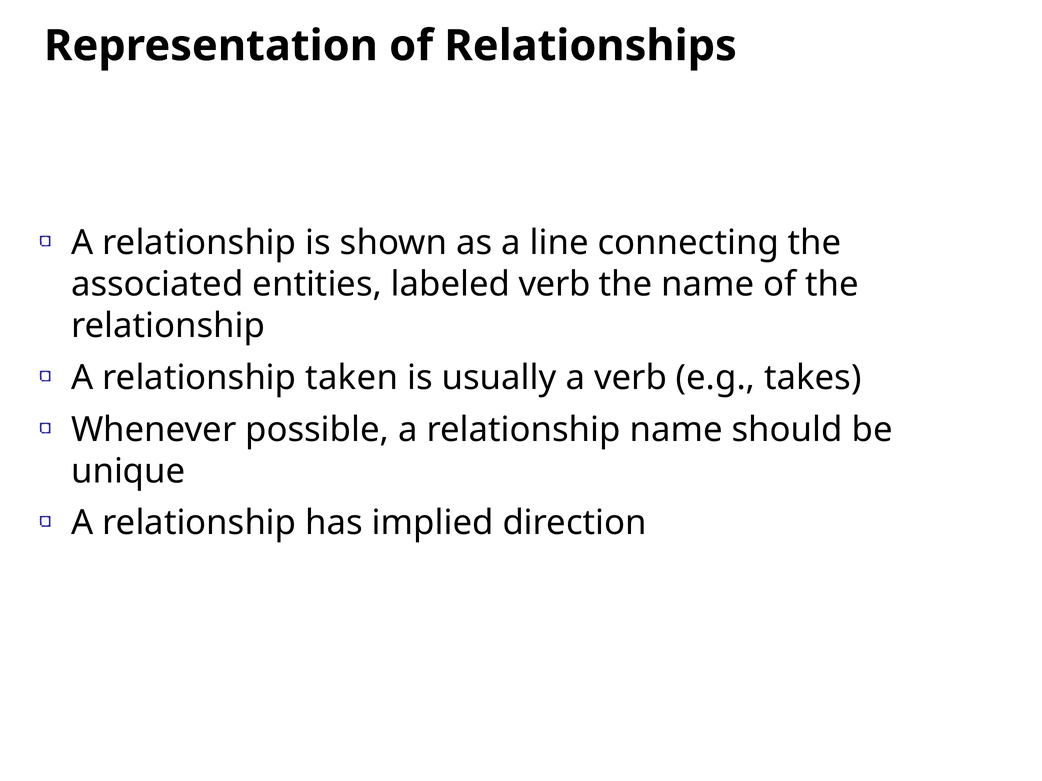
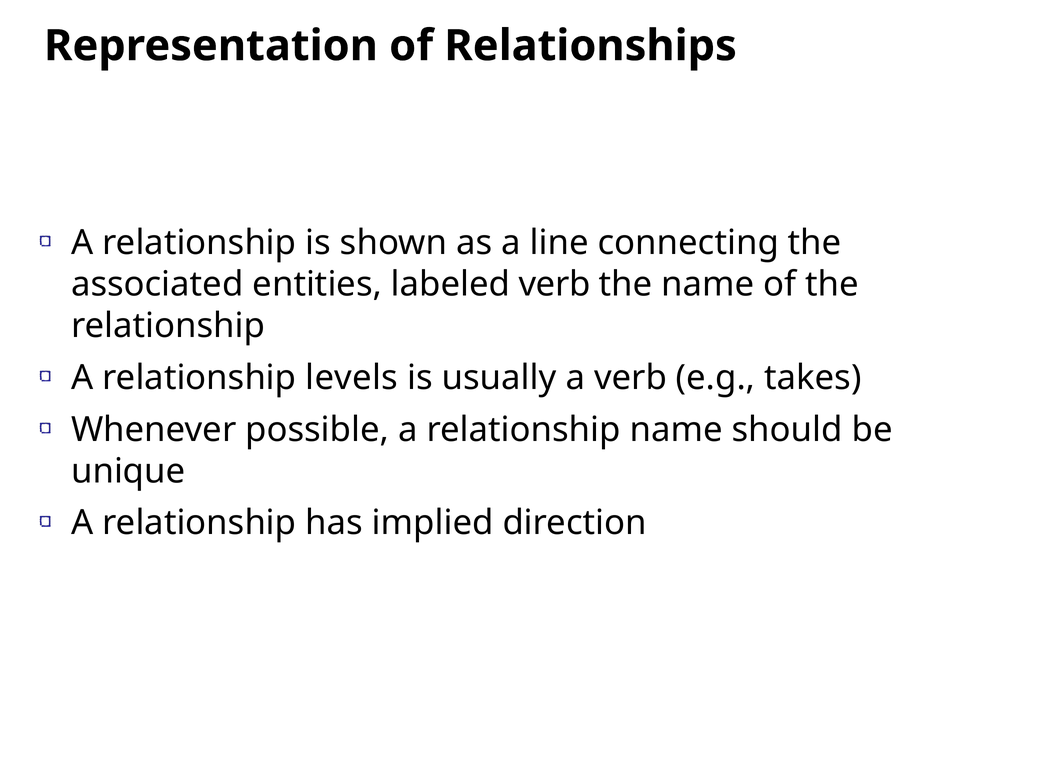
taken: taken -> levels (352, 378)
